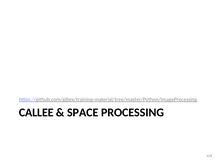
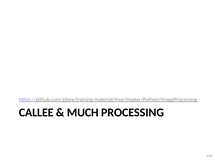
SPACE: SPACE -> MUCH (83, 113)
